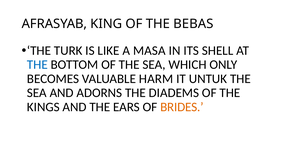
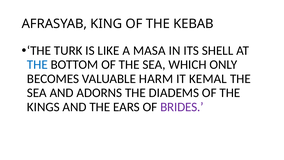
BEBAS: BEBAS -> KEBAB (193, 24)
UNTUK: UNTUK -> KEMAL (208, 79)
BRIDES colour: orange -> purple (182, 107)
